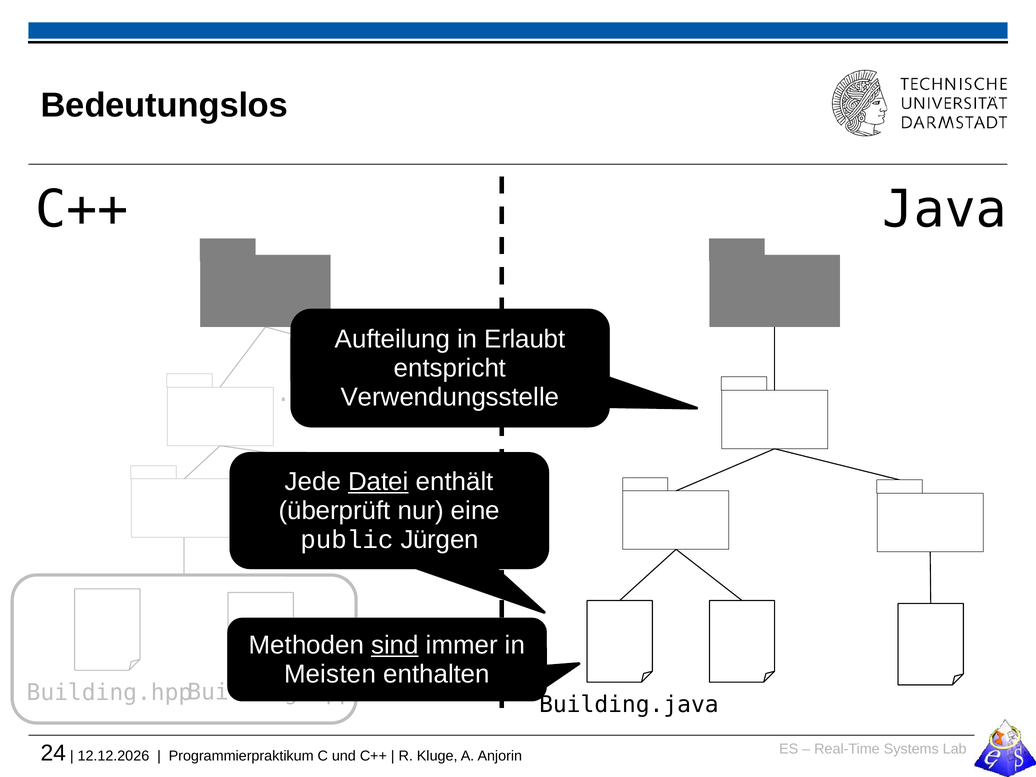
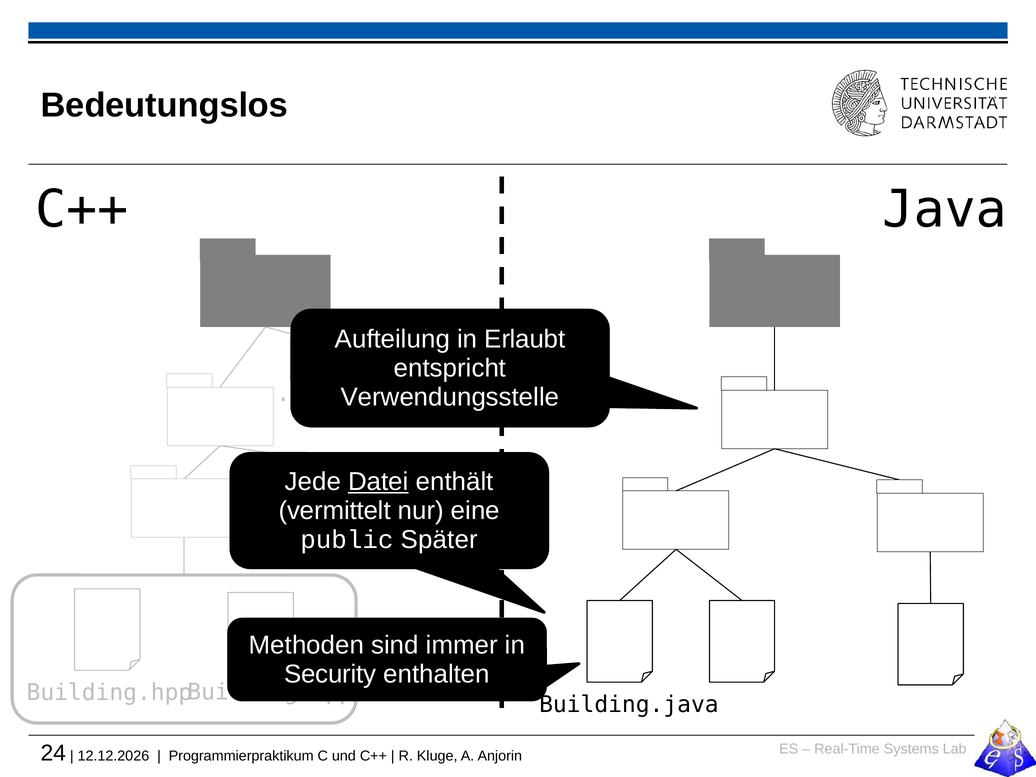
überprüft: überprüft -> vermittelt (335, 511)
Jürgen: Jürgen -> Später (439, 540)
sind underline: present -> none (395, 645)
Meisten: Meisten -> Security (330, 674)
